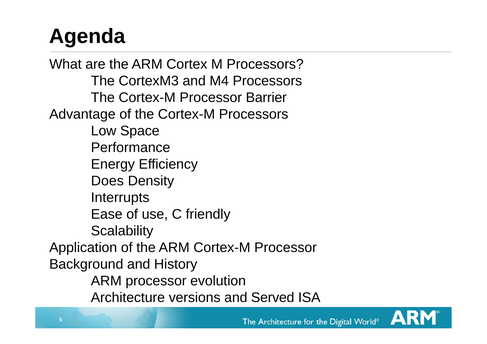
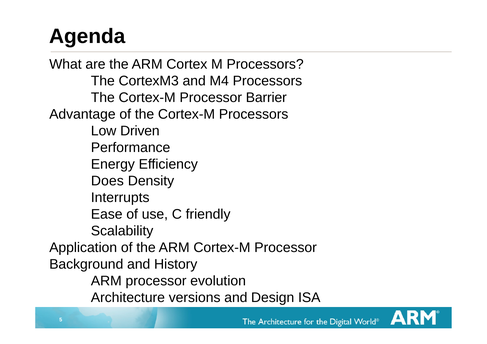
Space: Space -> Driven (140, 131)
Served: Served -> Design (273, 298)
